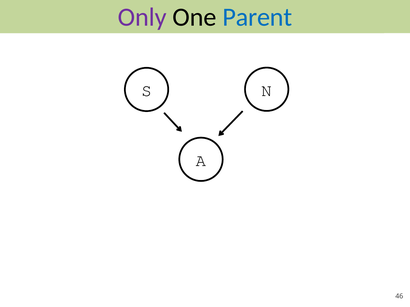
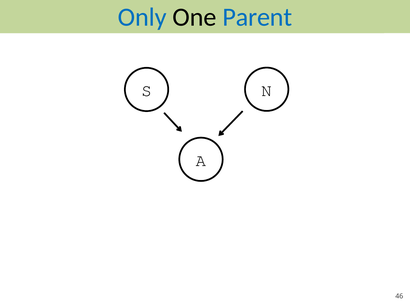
Only colour: purple -> blue (142, 17)
